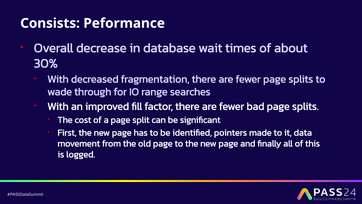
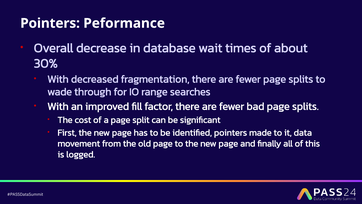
Consists: Consists -> Pointers (50, 23)
